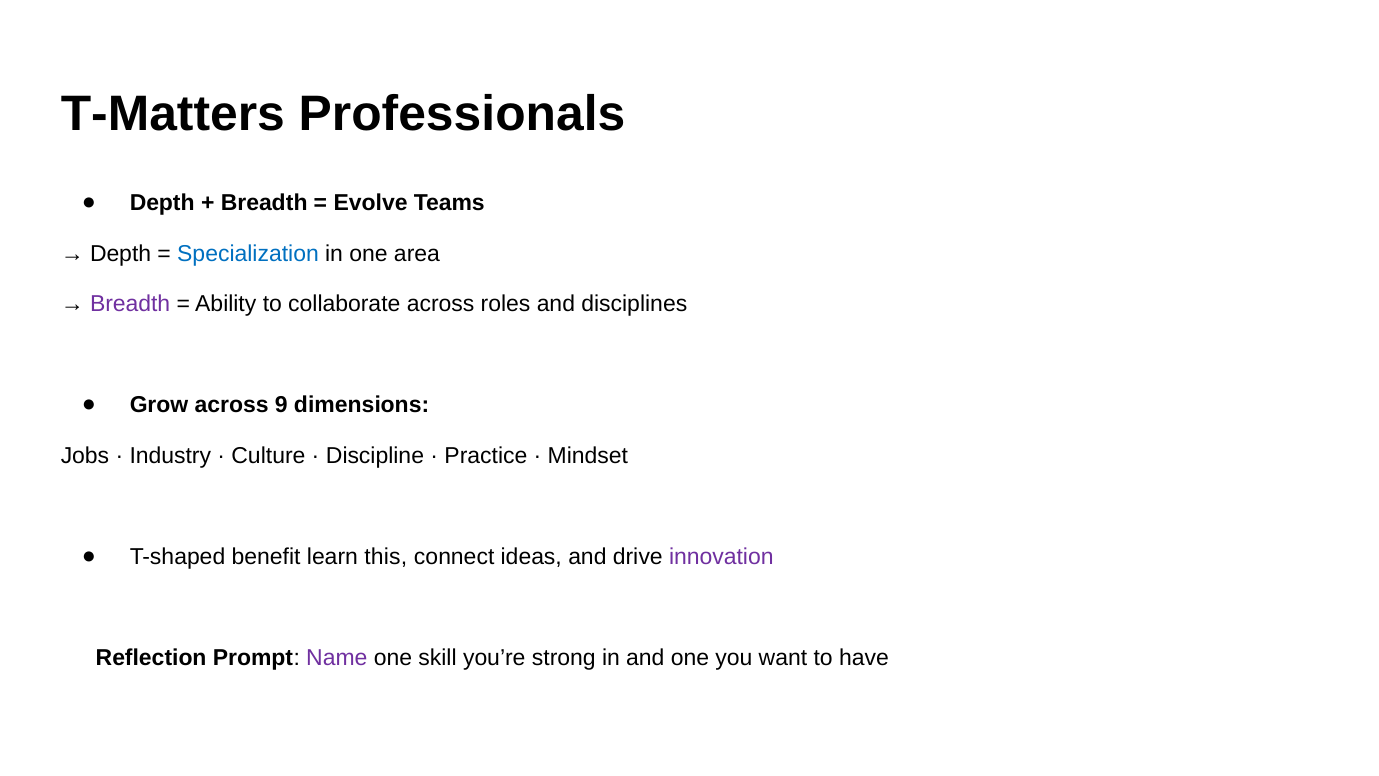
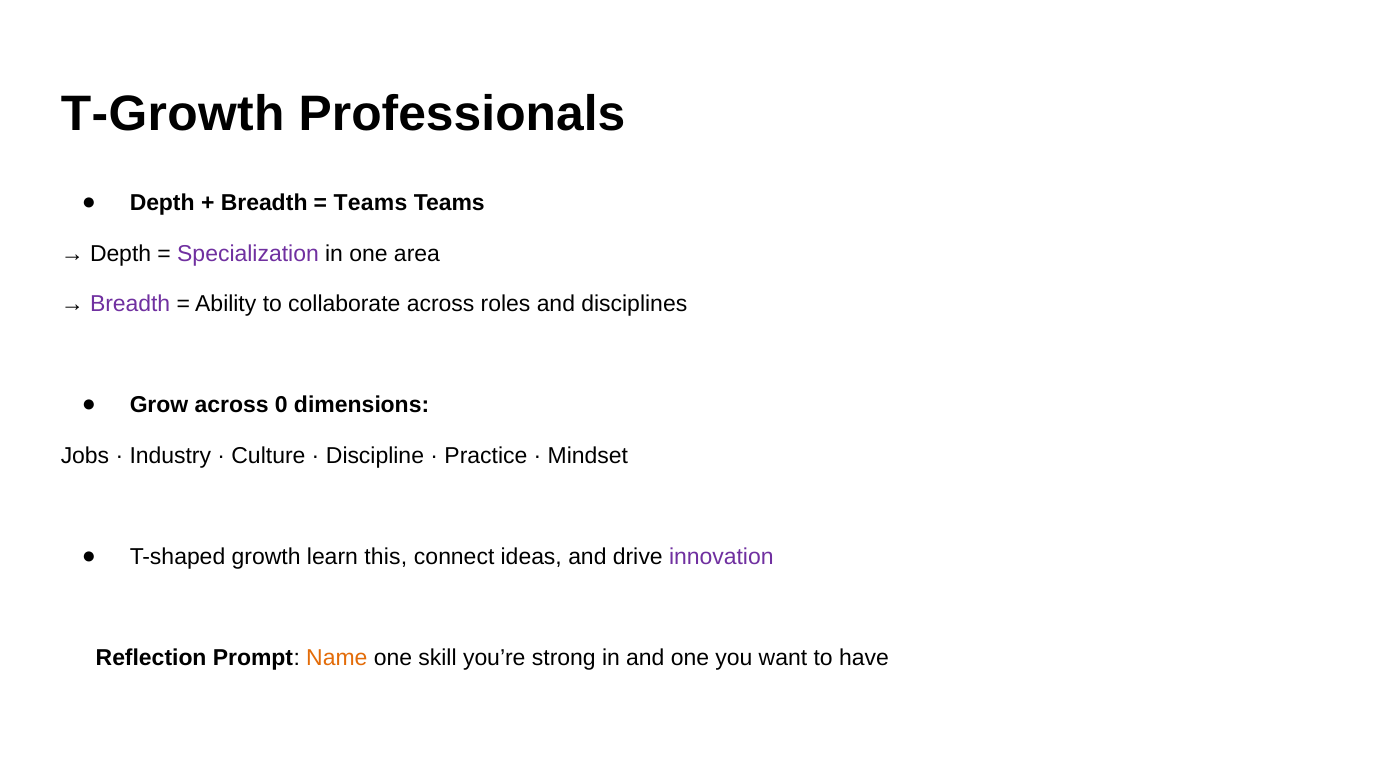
T-Matters: T-Matters -> T-Growth (173, 114)
Evolve: Evolve -> Teams (370, 203)
Specialization colour: blue -> purple (248, 254)
9: 9 -> 0 (281, 405)
benefit: benefit -> growth (266, 557)
Name colour: purple -> orange (337, 658)
